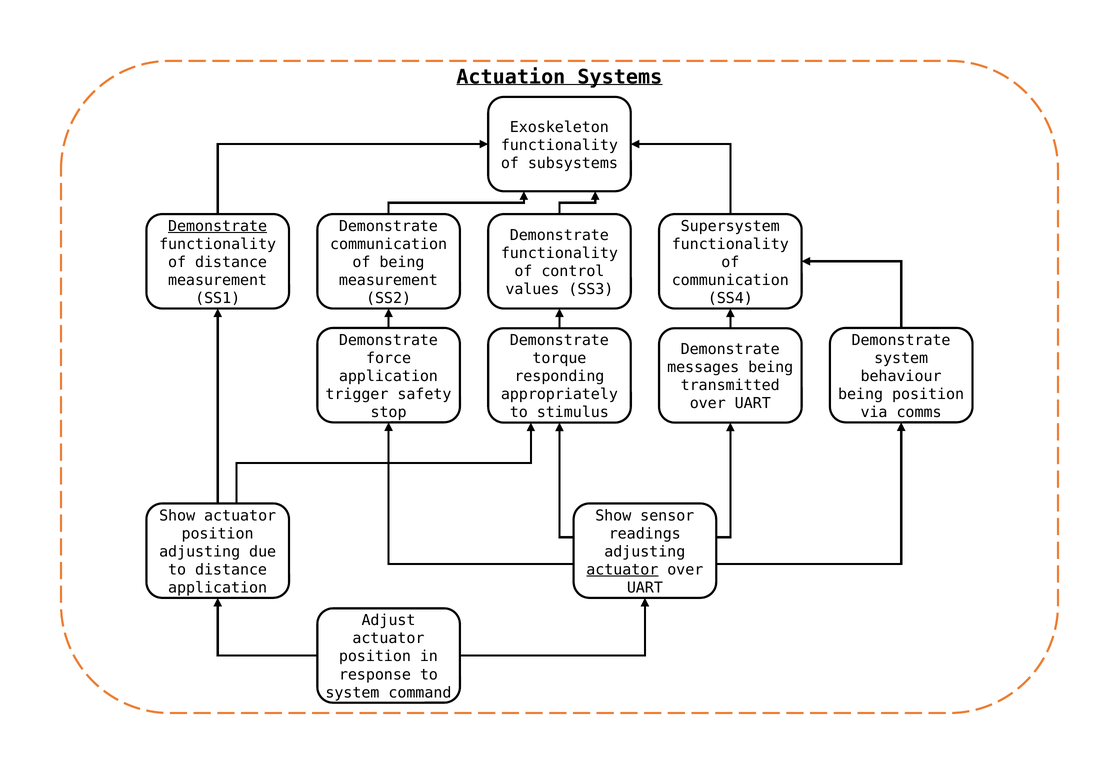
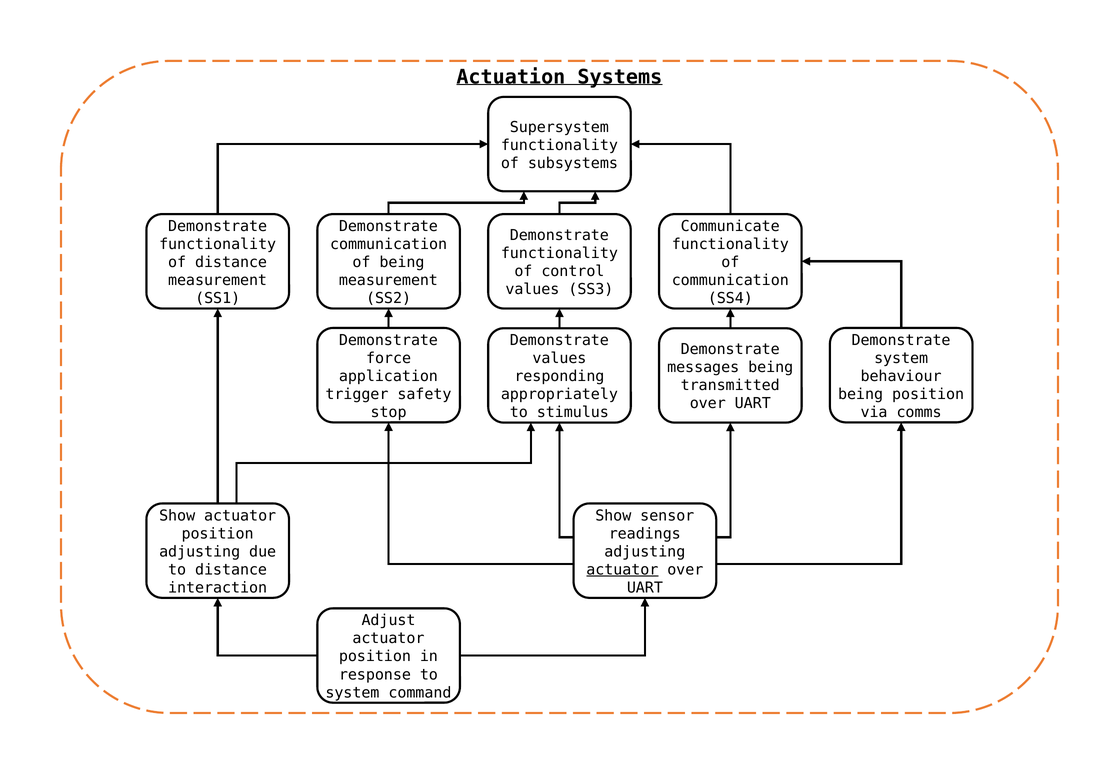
Exoskeleton: Exoskeleton -> Supersystem (559, 127)
Demonstrate underline: present -> none (218, 226)
Supersystem: Supersystem -> Communicate (730, 226)
torque: torque -> values (559, 359)
application: application -> interaction (218, 588)
